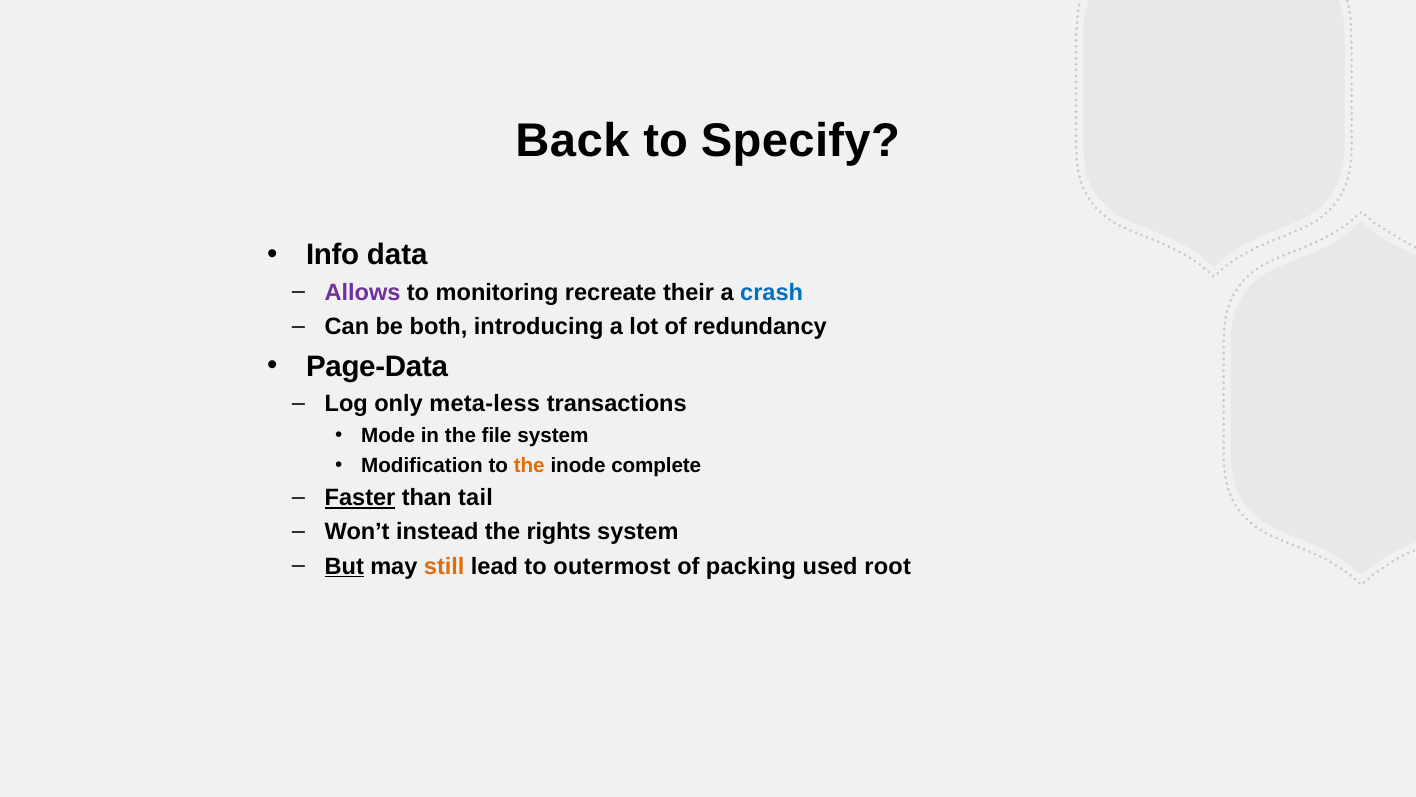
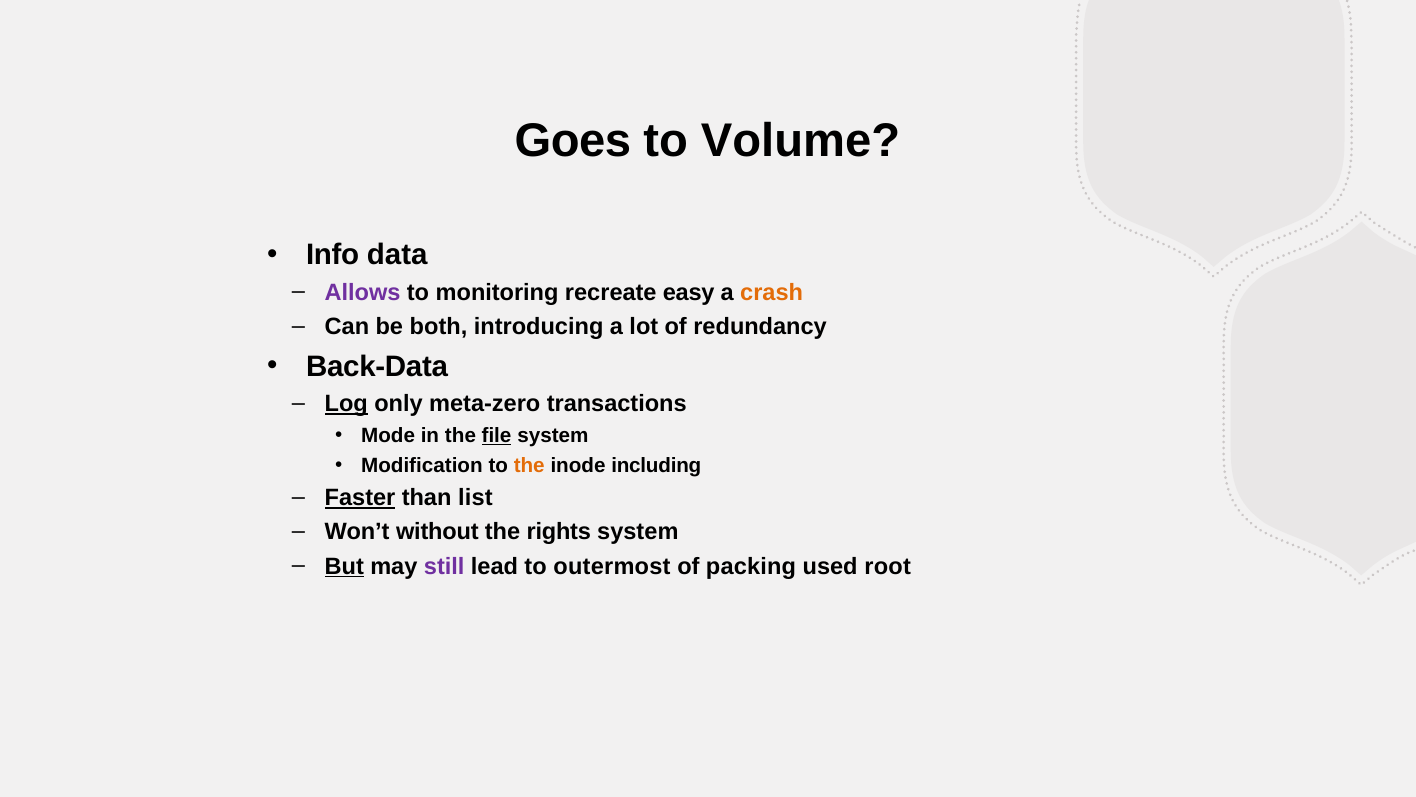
Back: Back -> Goes (573, 140)
Specify: Specify -> Volume (801, 140)
their: their -> easy (689, 292)
crash colour: blue -> orange (772, 292)
Page-Data: Page-Data -> Back-Data (377, 366)
Log underline: none -> present (346, 404)
meta-less: meta-less -> meta-zero (485, 404)
file underline: none -> present (497, 435)
complete: complete -> including (656, 465)
tail: tail -> list (475, 498)
instead: instead -> without (437, 532)
still colour: orange -> purple (444, 566)
